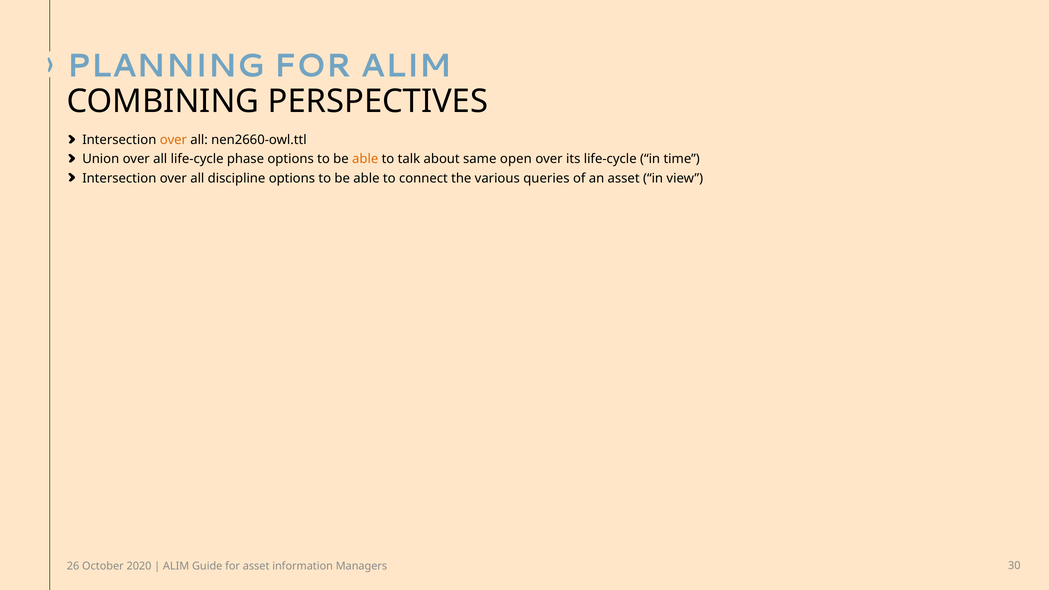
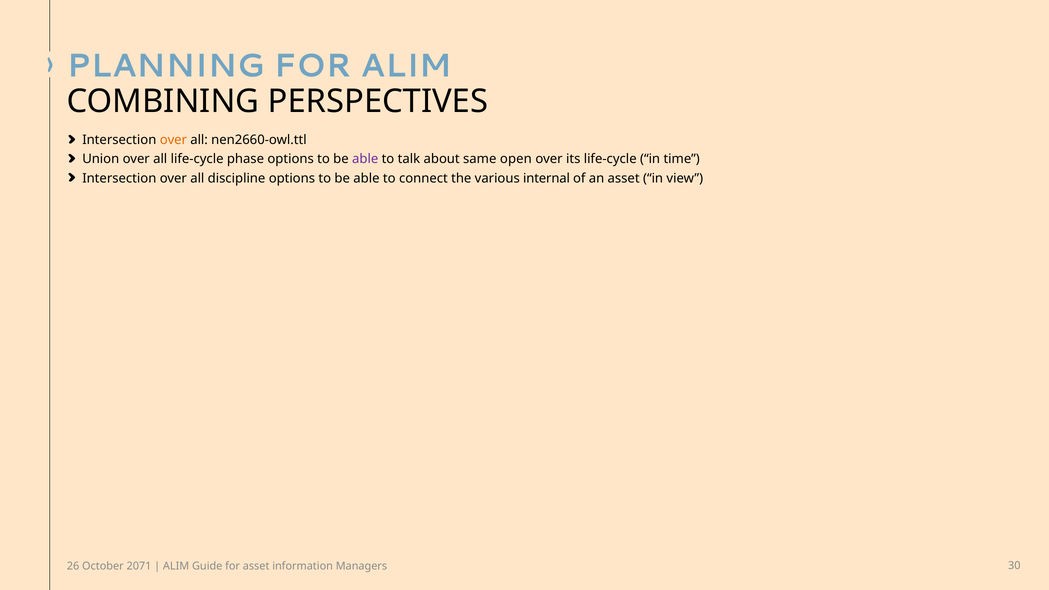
able colour: orange -> purple (365, 159)
queries: queries -> internal (547, 178)
2020: 2020 -> 2071 (139, 566)
